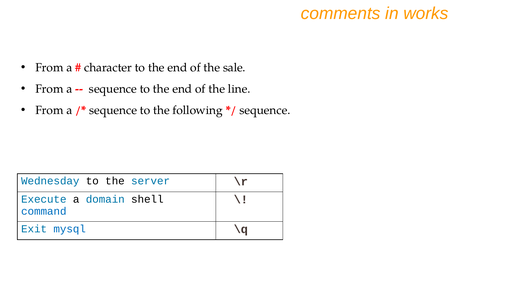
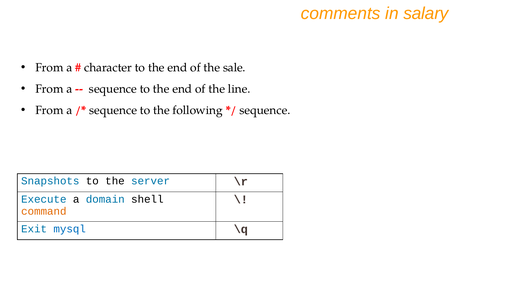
works: works -> salary (426, 13)
Wednesday: Wednesday -> Snapshots (50, 181)
command colour: blue -> orange (44, 211)
